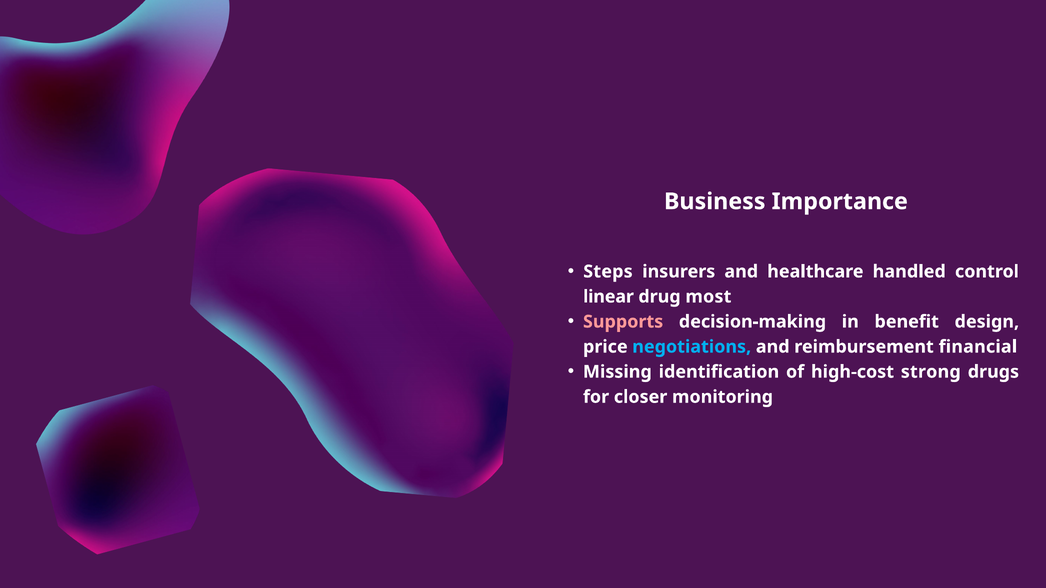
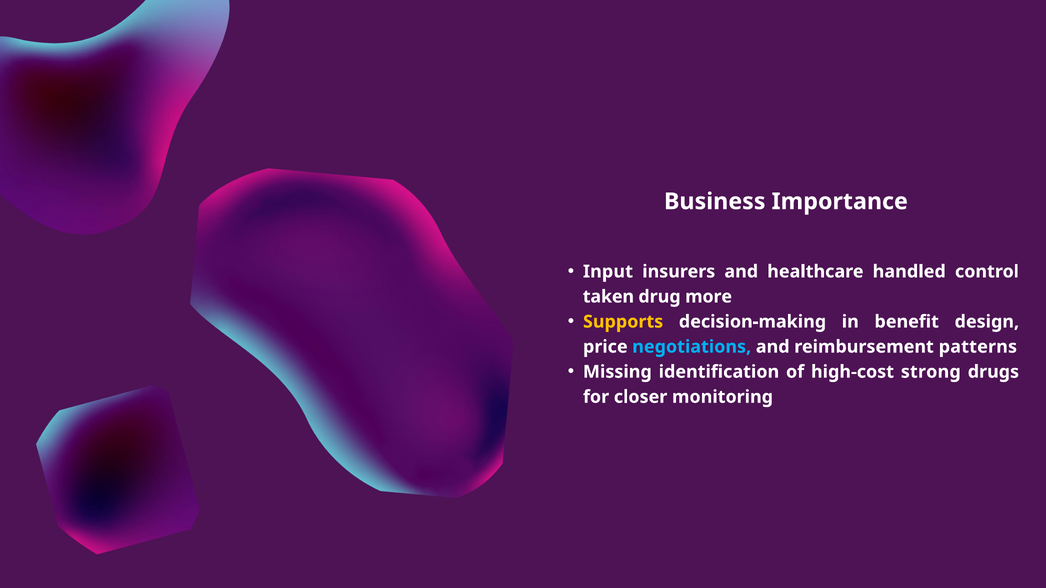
Steps: Steps -> Input (608, 272)
linear: linear -> taken (608, 297)
most: most -> more (709, 297)
Supports colour: pink -> yellow (623, 322)
financial: financial -> patterns (978, 347)
